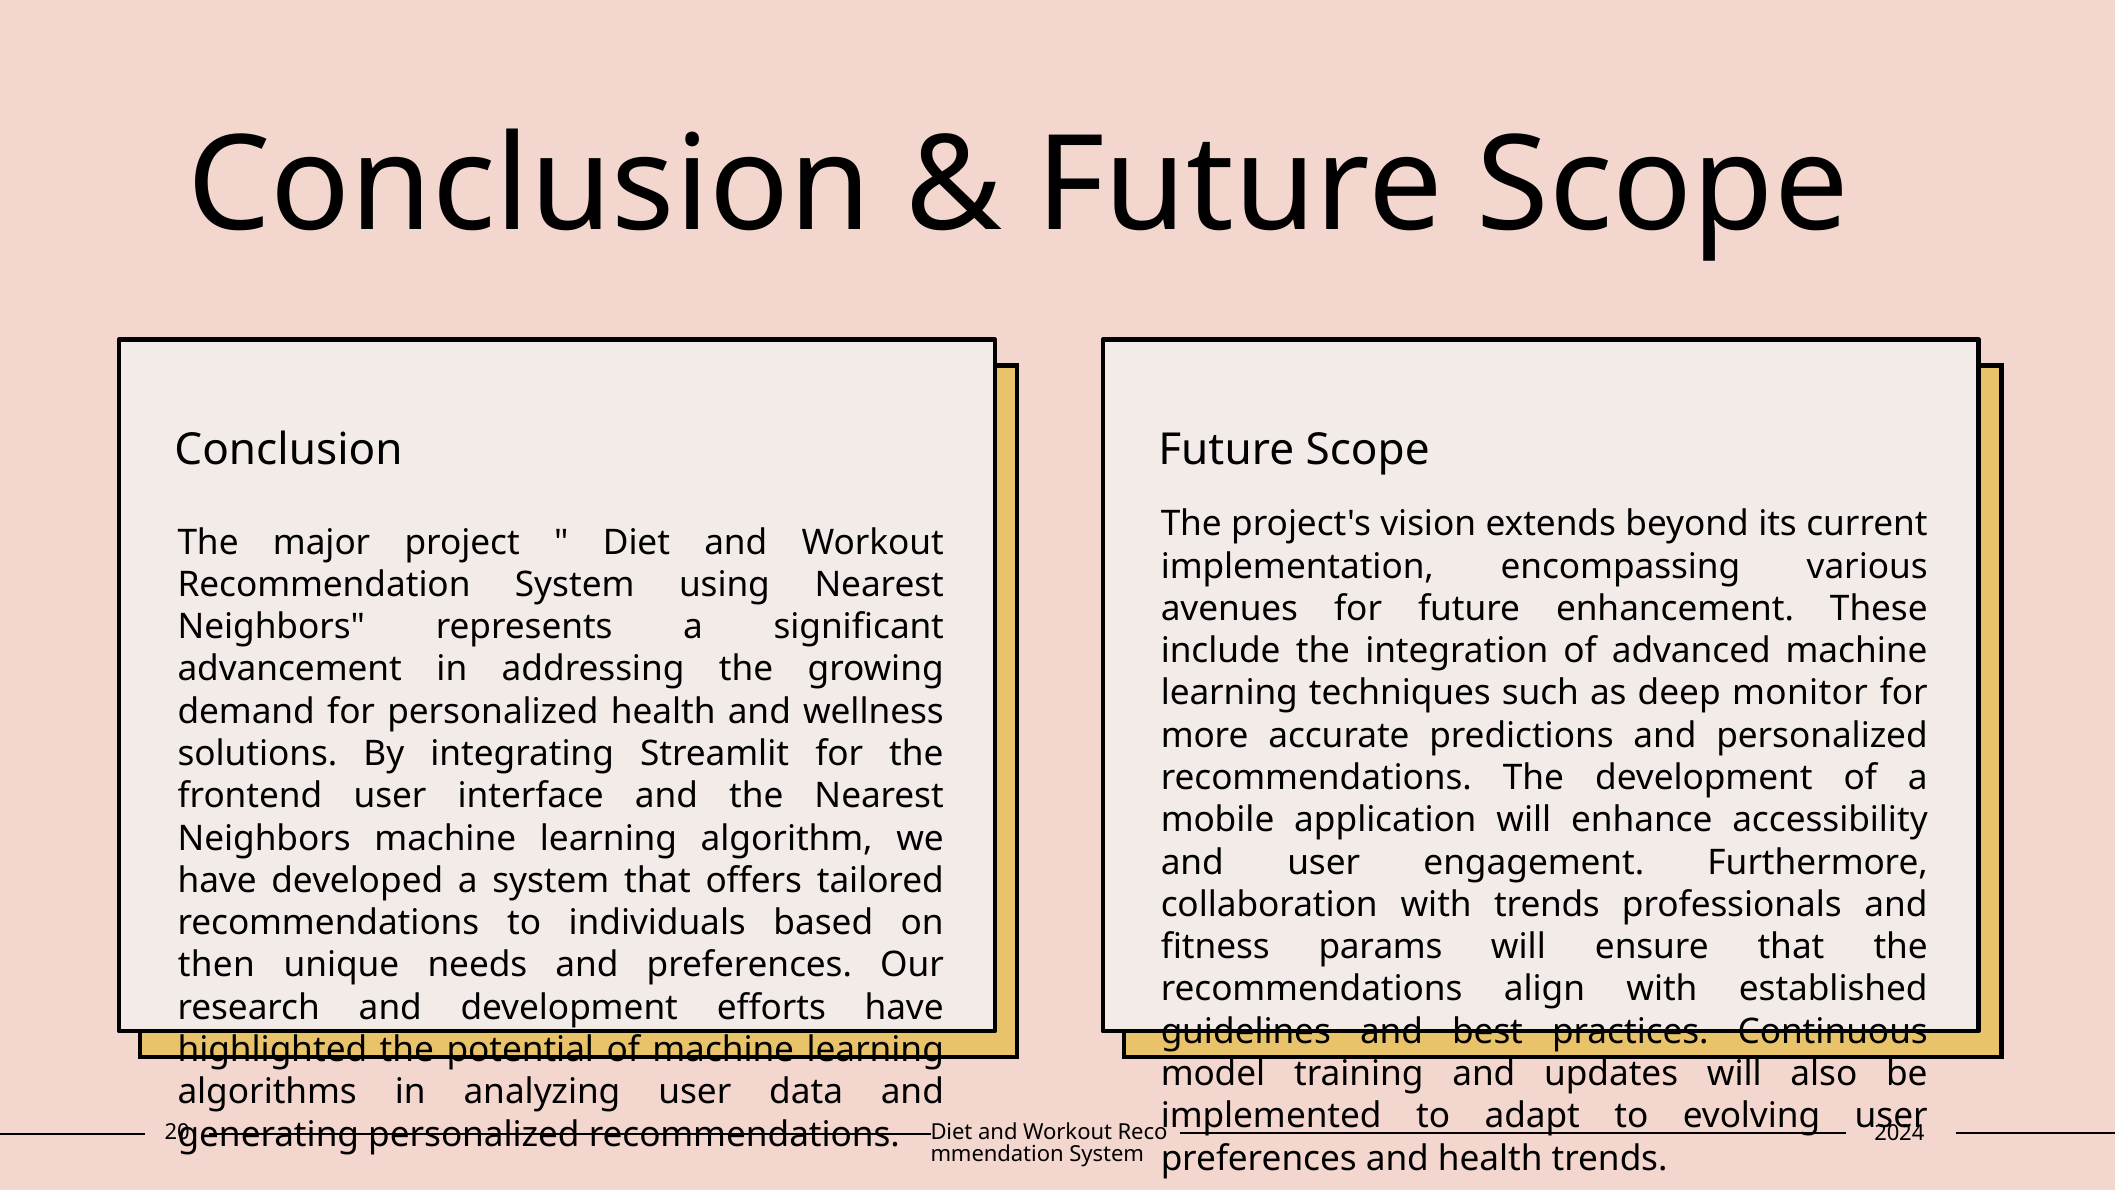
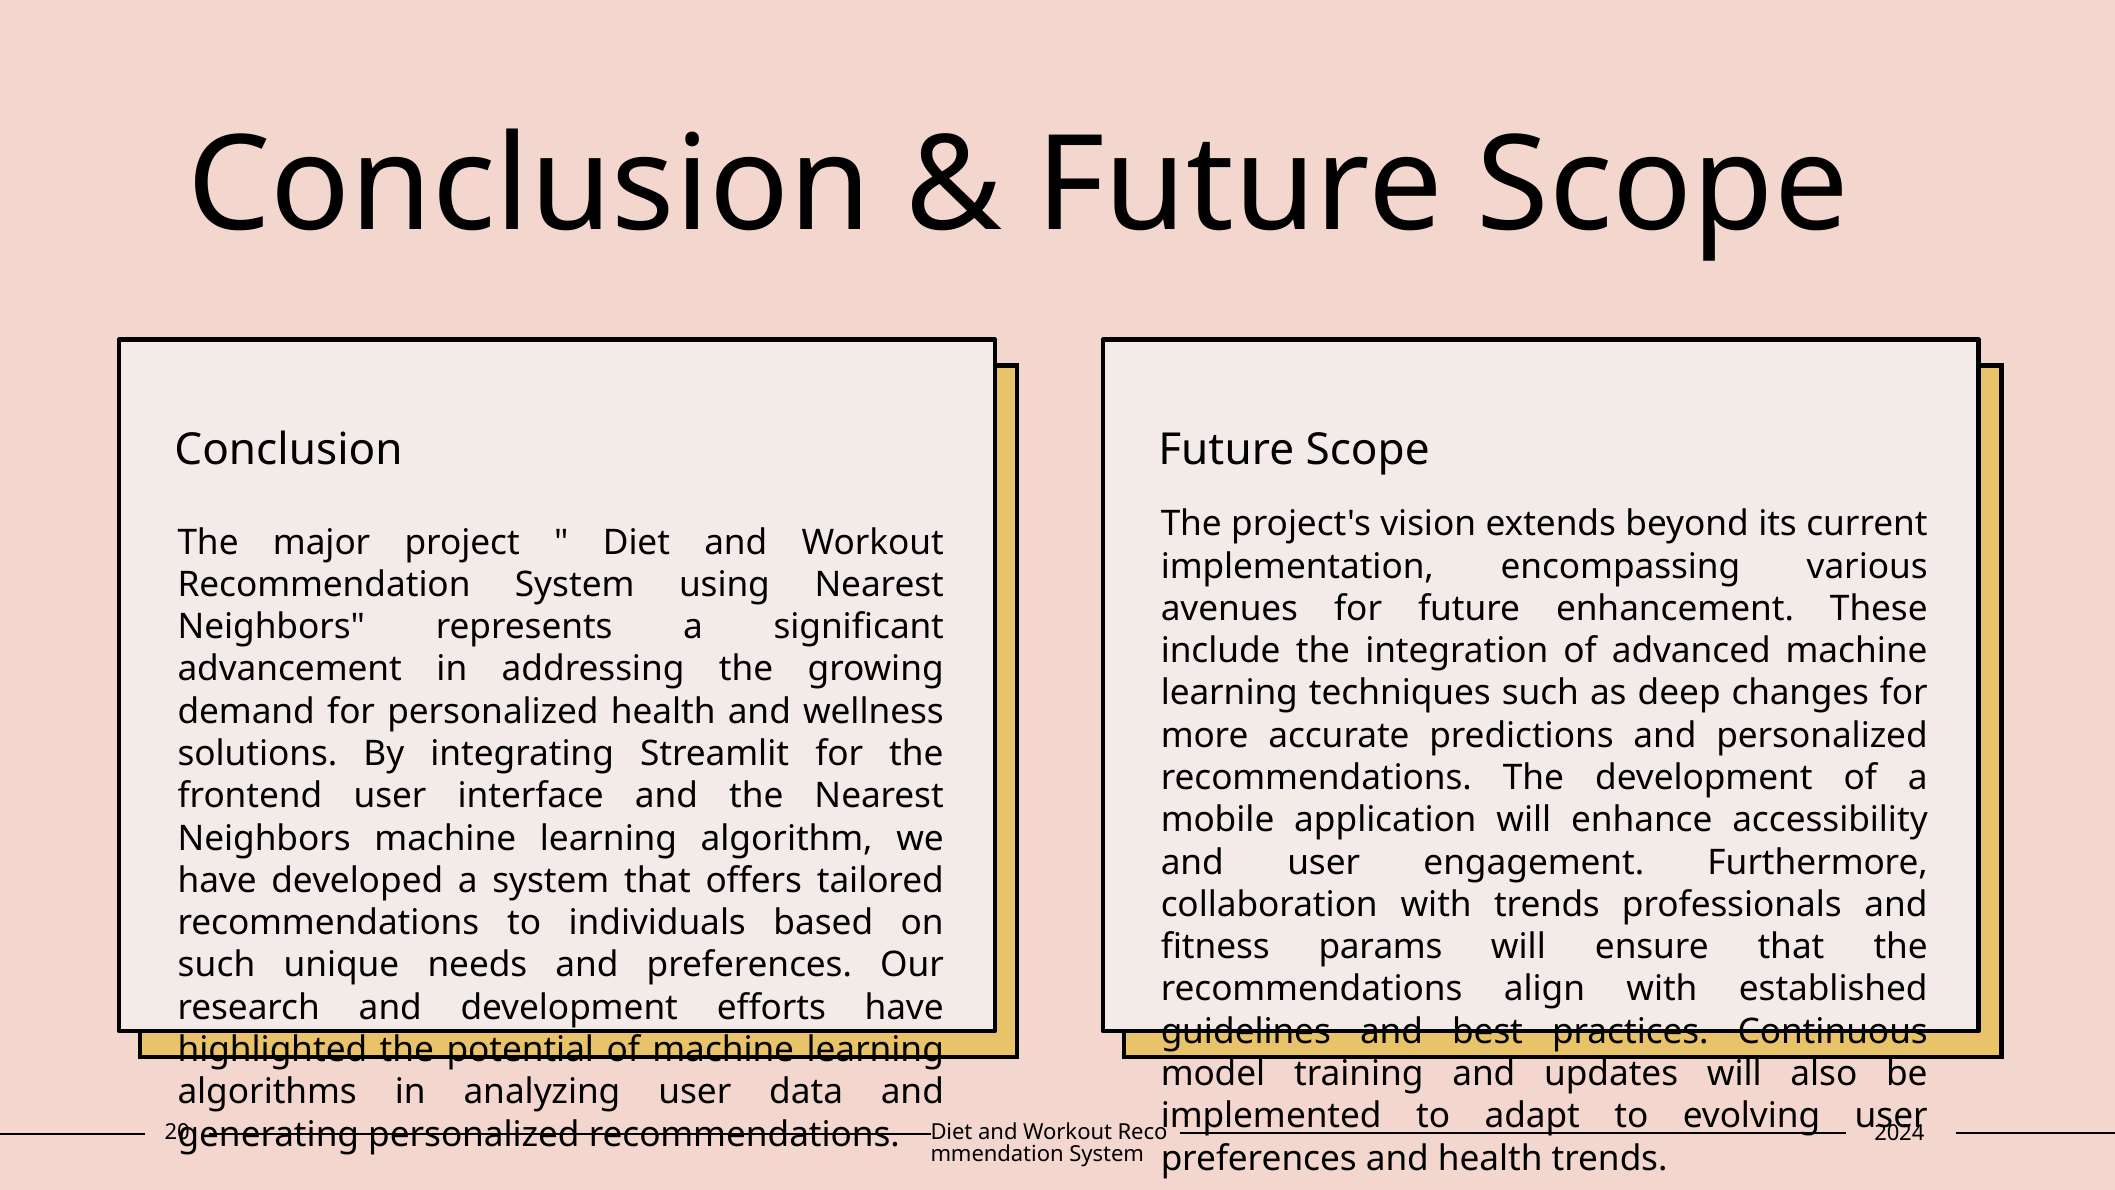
monitor: monitor -> changes (1800, 693)
then: then -> such (216, 965)
